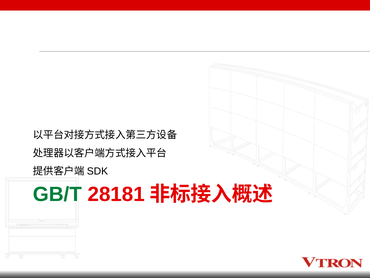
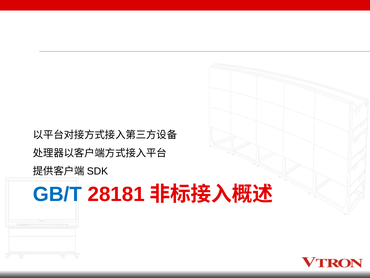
GB/T colour: green -> blue (57, 194)
